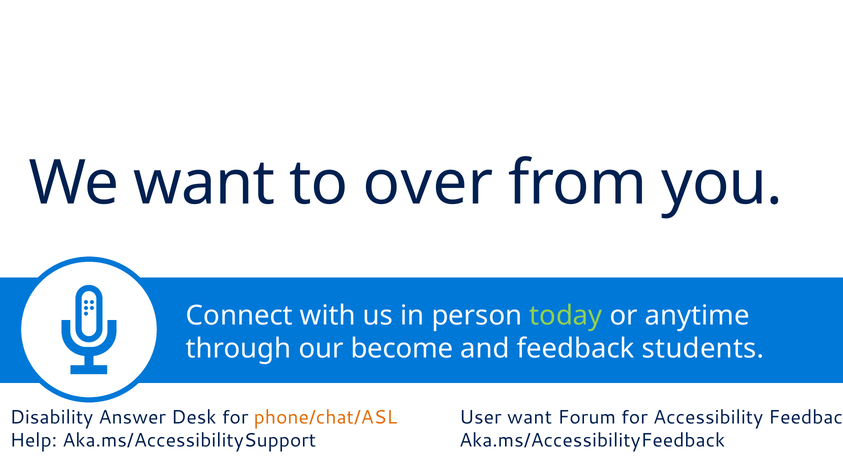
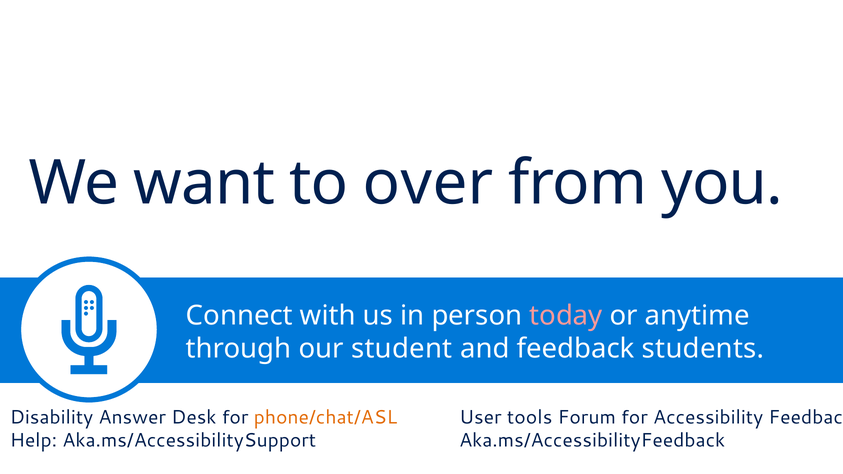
today colour: light green -> pink (566, 316)
become: become -> student (402, 349)
User want: want -> tools (530, 417)
